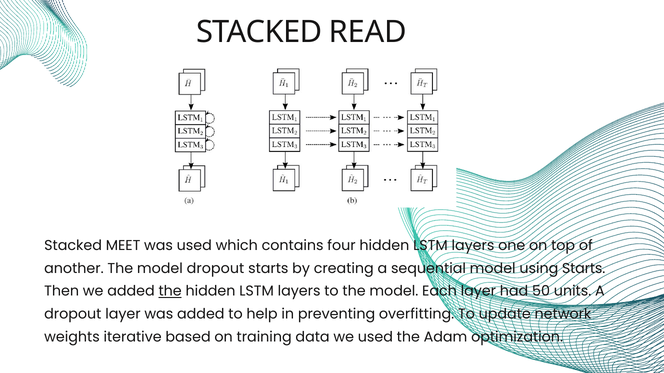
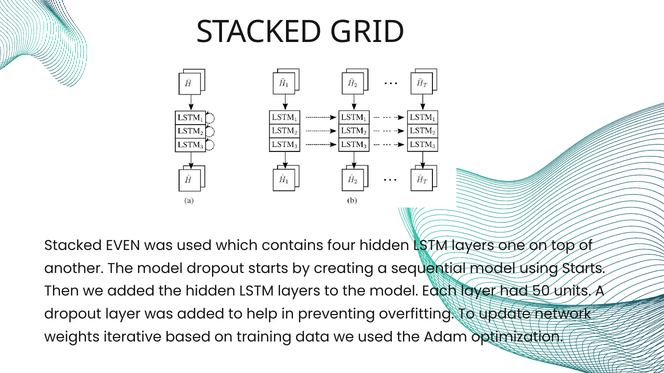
READ: READ -> GRID (368, 32)
MEET: MEET -> EVEN (123, 246)
the underline: present -> none (170, 292)
